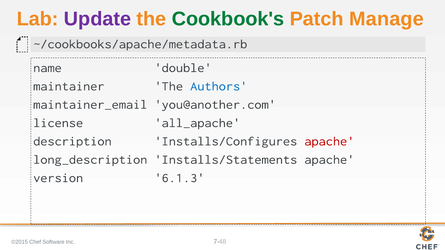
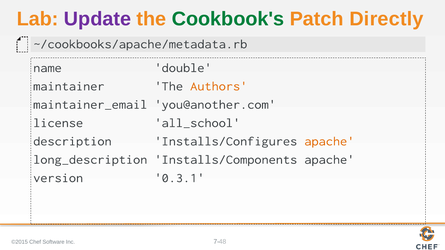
Manage: Manage -> Directly (386, 19)
Authors colour: blue -> orange (219, 86)
all_apache: all_apache -> all_school (197, 123)
apache colour: red -> orange (329, 141)
Installs/Statements: Installs/Statements -> Installs/Components (226, 160)
6.1.3: 6.1.3 -> 0.3.1 (179, 178)
